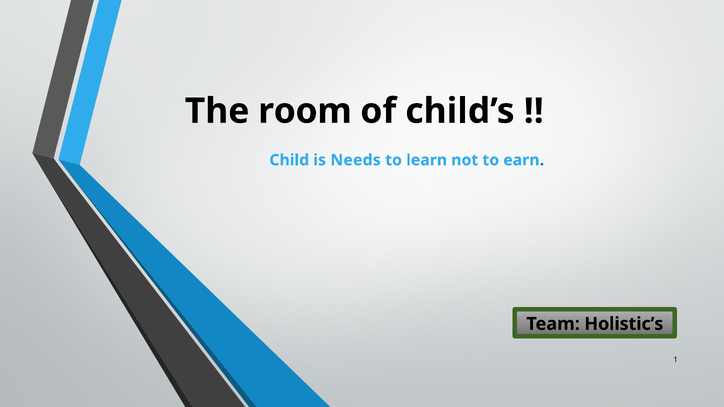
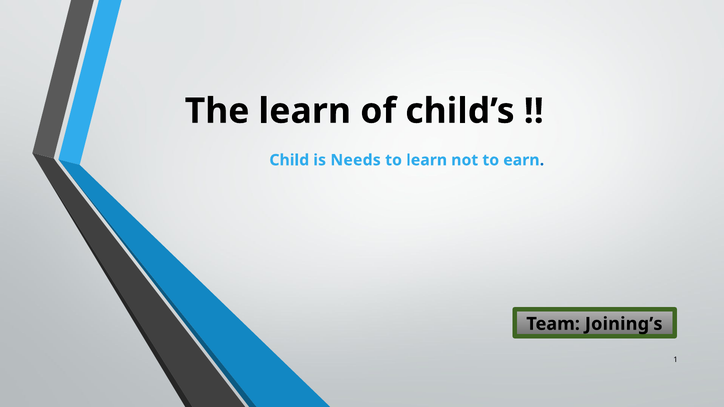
The room: room -> learn (305, 111)
Holistic’s: Holistic’s -> Joining’s (624, 324)
